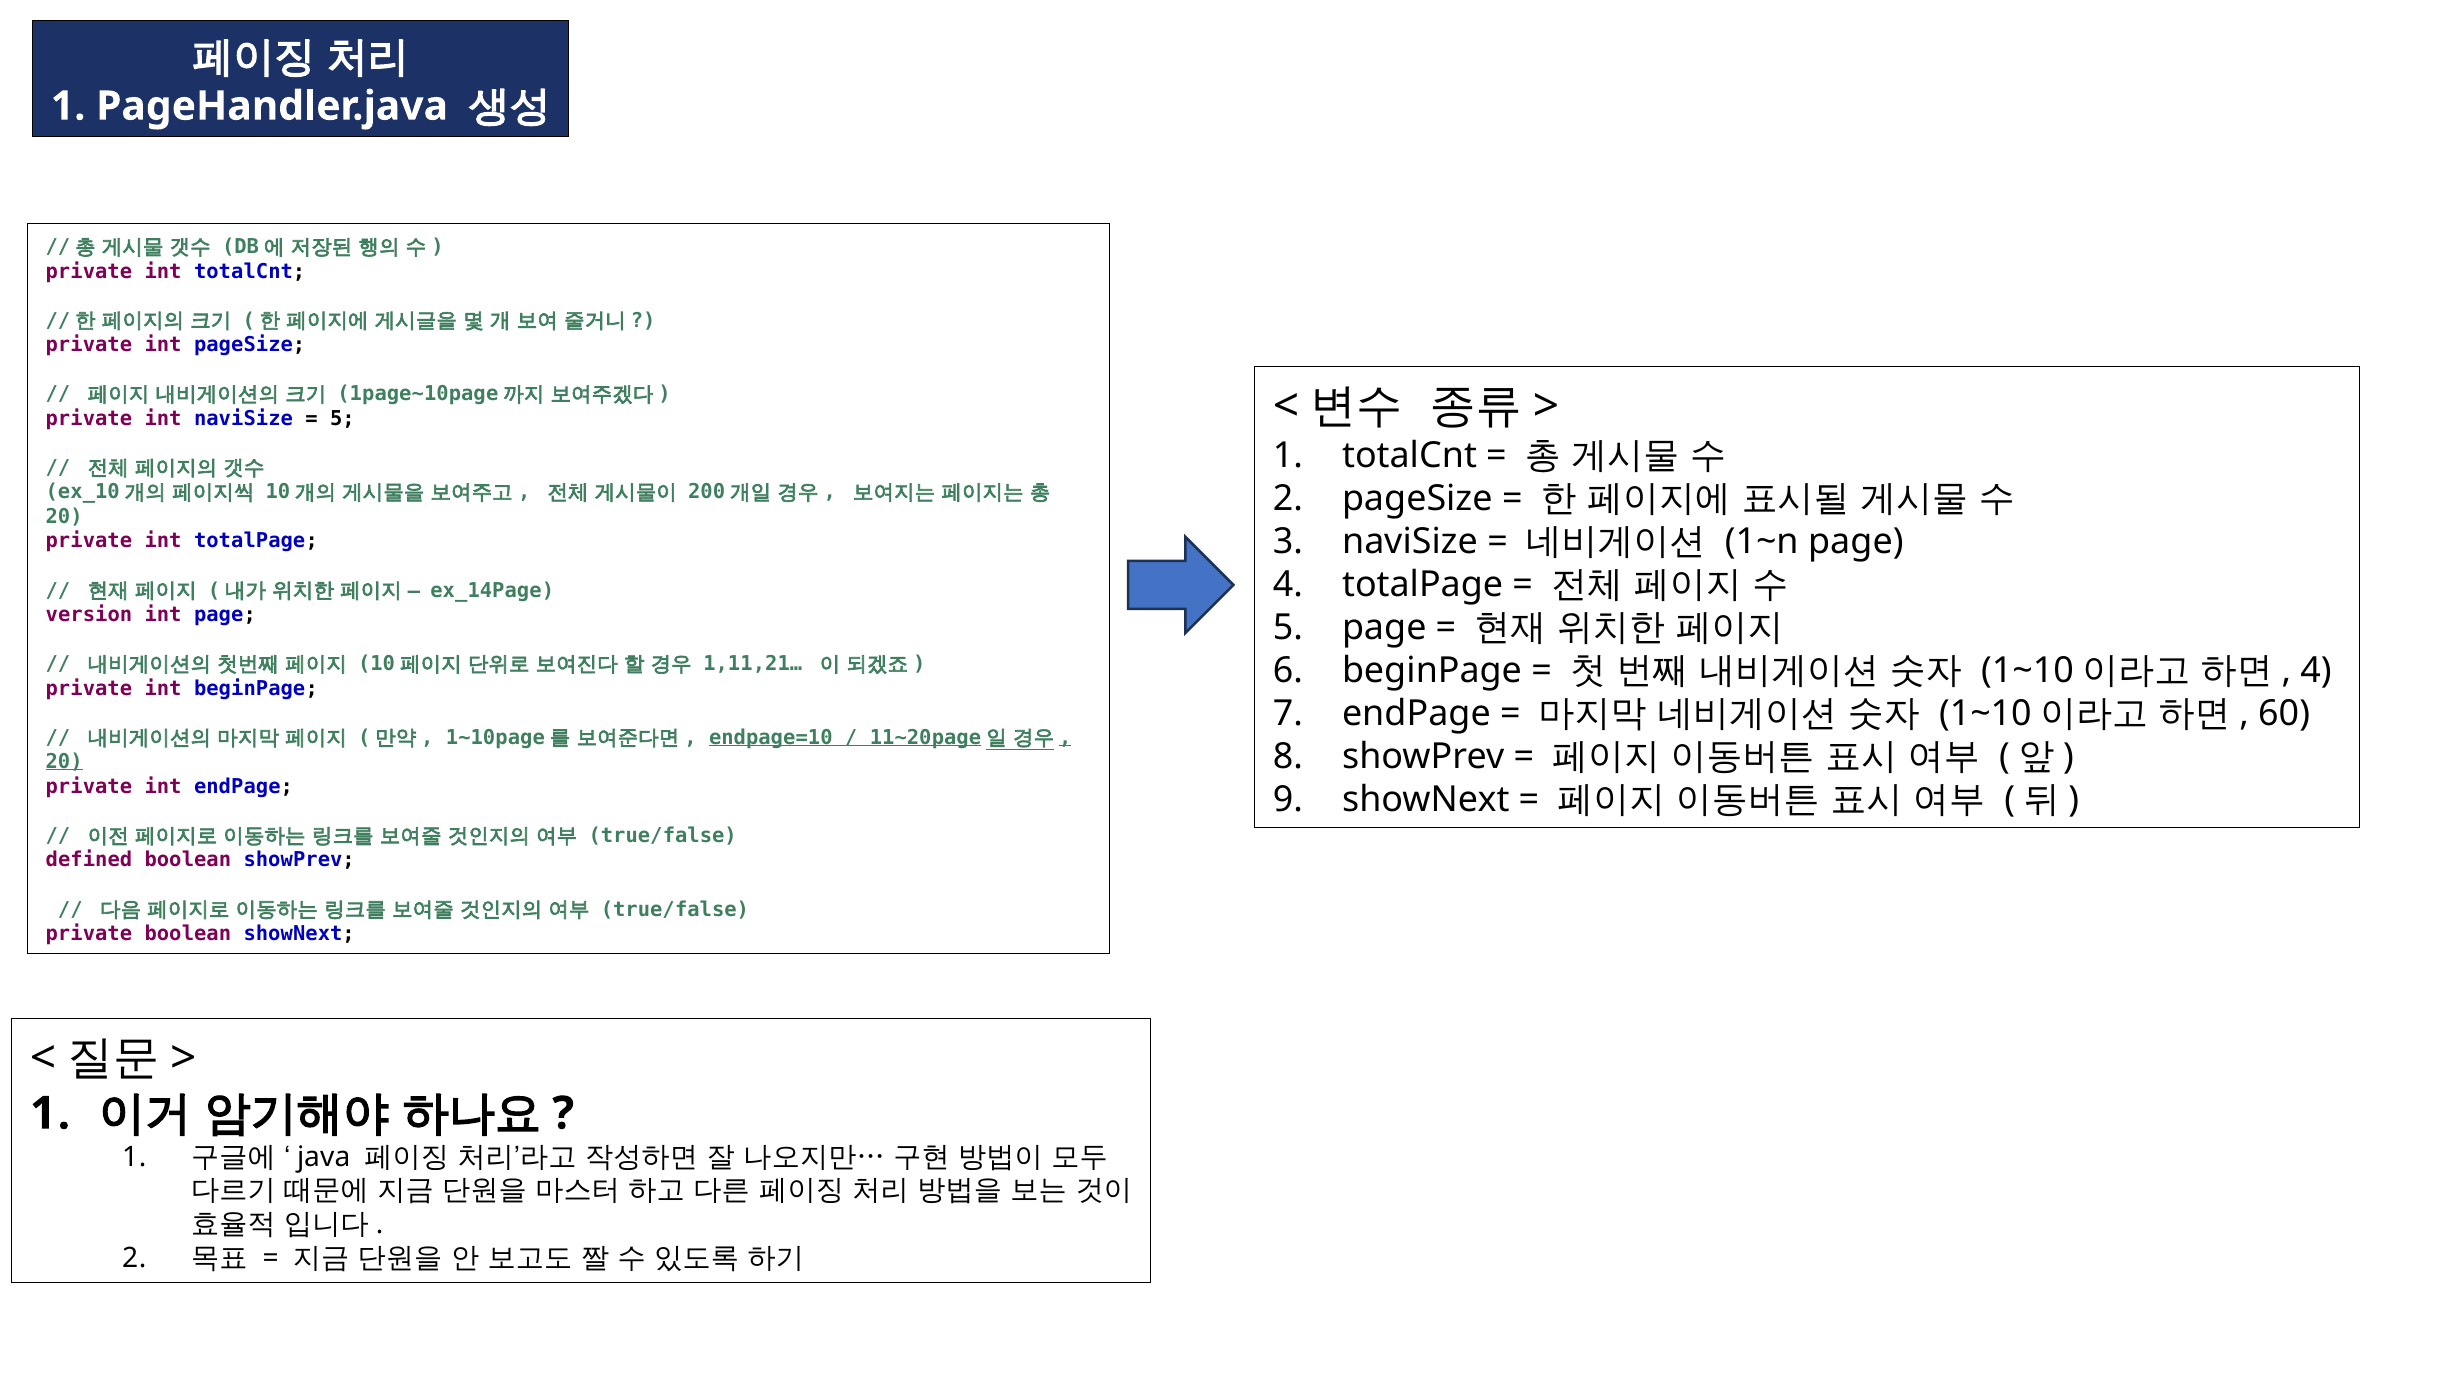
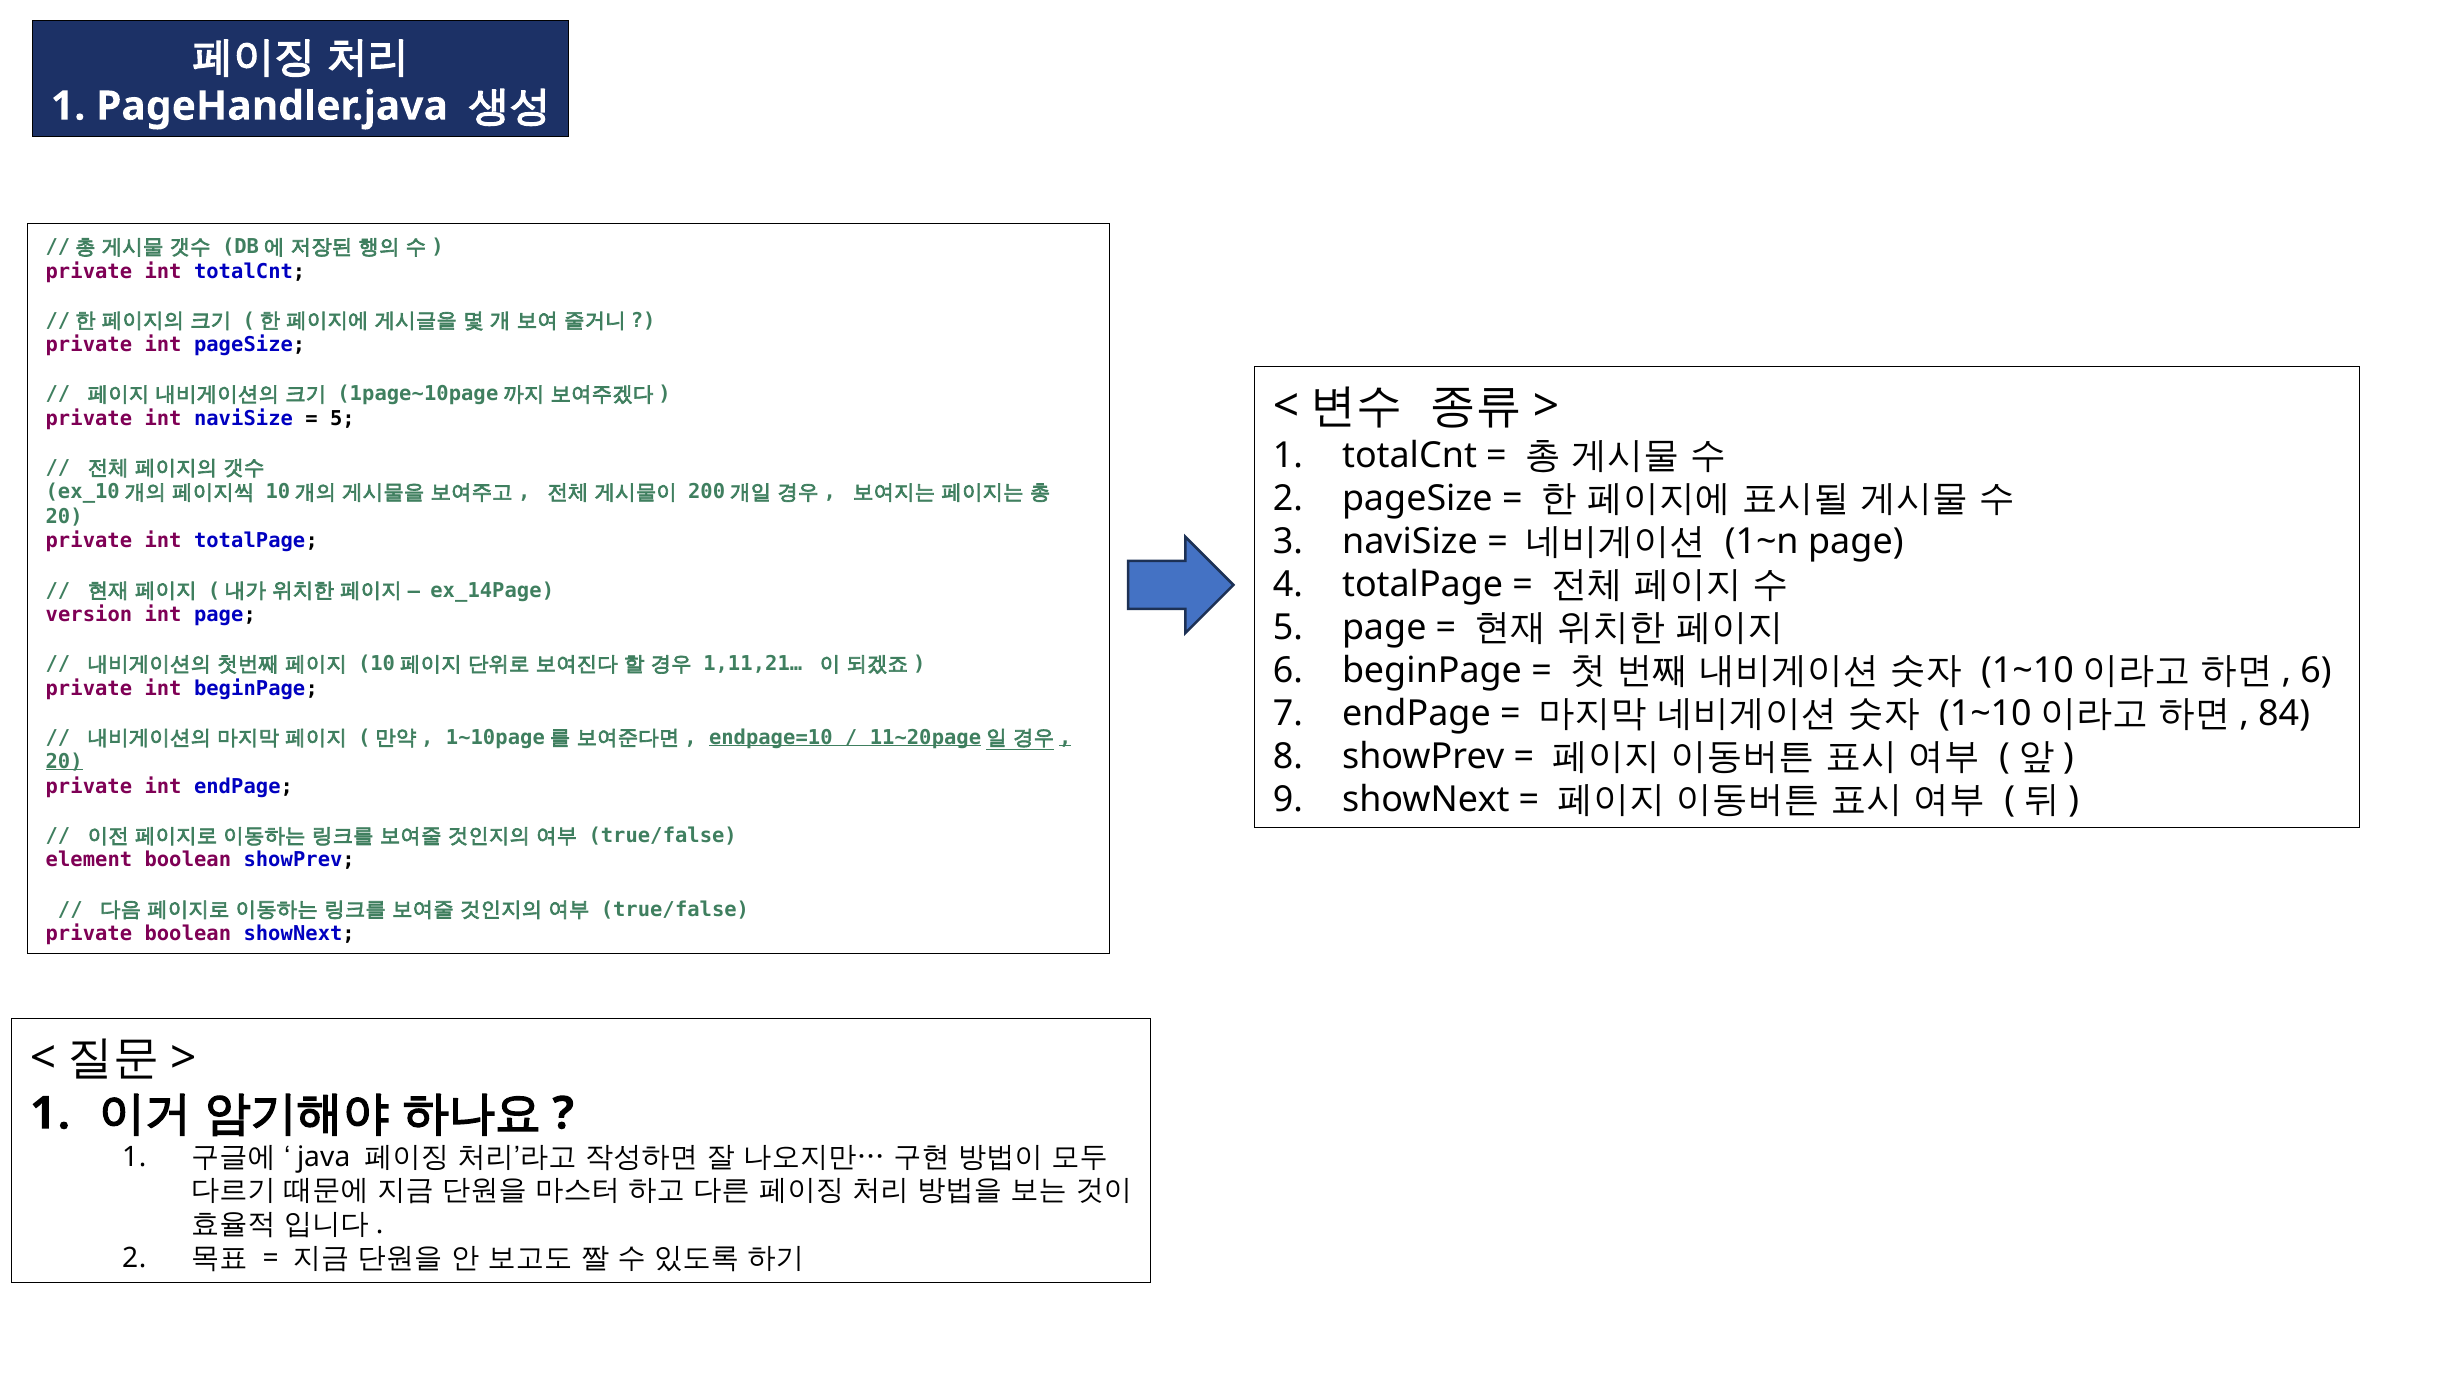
4: 4 -> 6 (2316, 670)
60: 60 -> 84 (2284, 713)
defined: defined -> element (89, 860)
